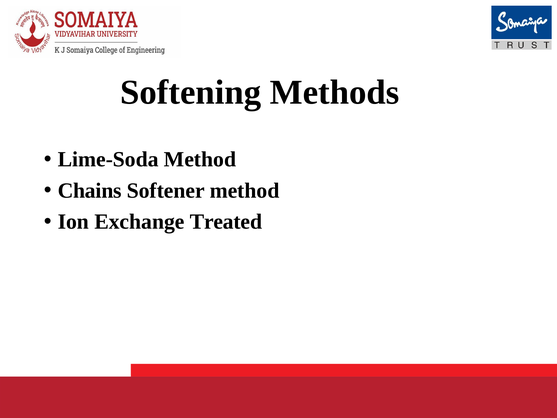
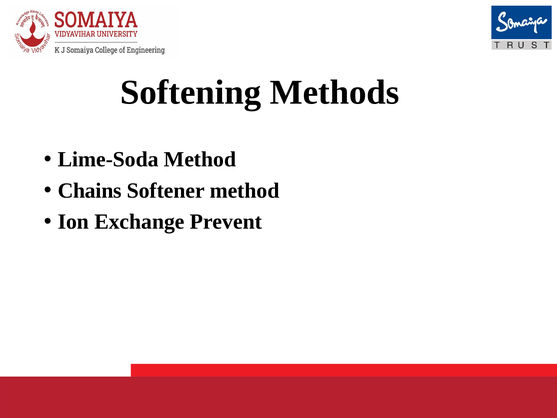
Treated: Treated -> Prevent (226, 222)
